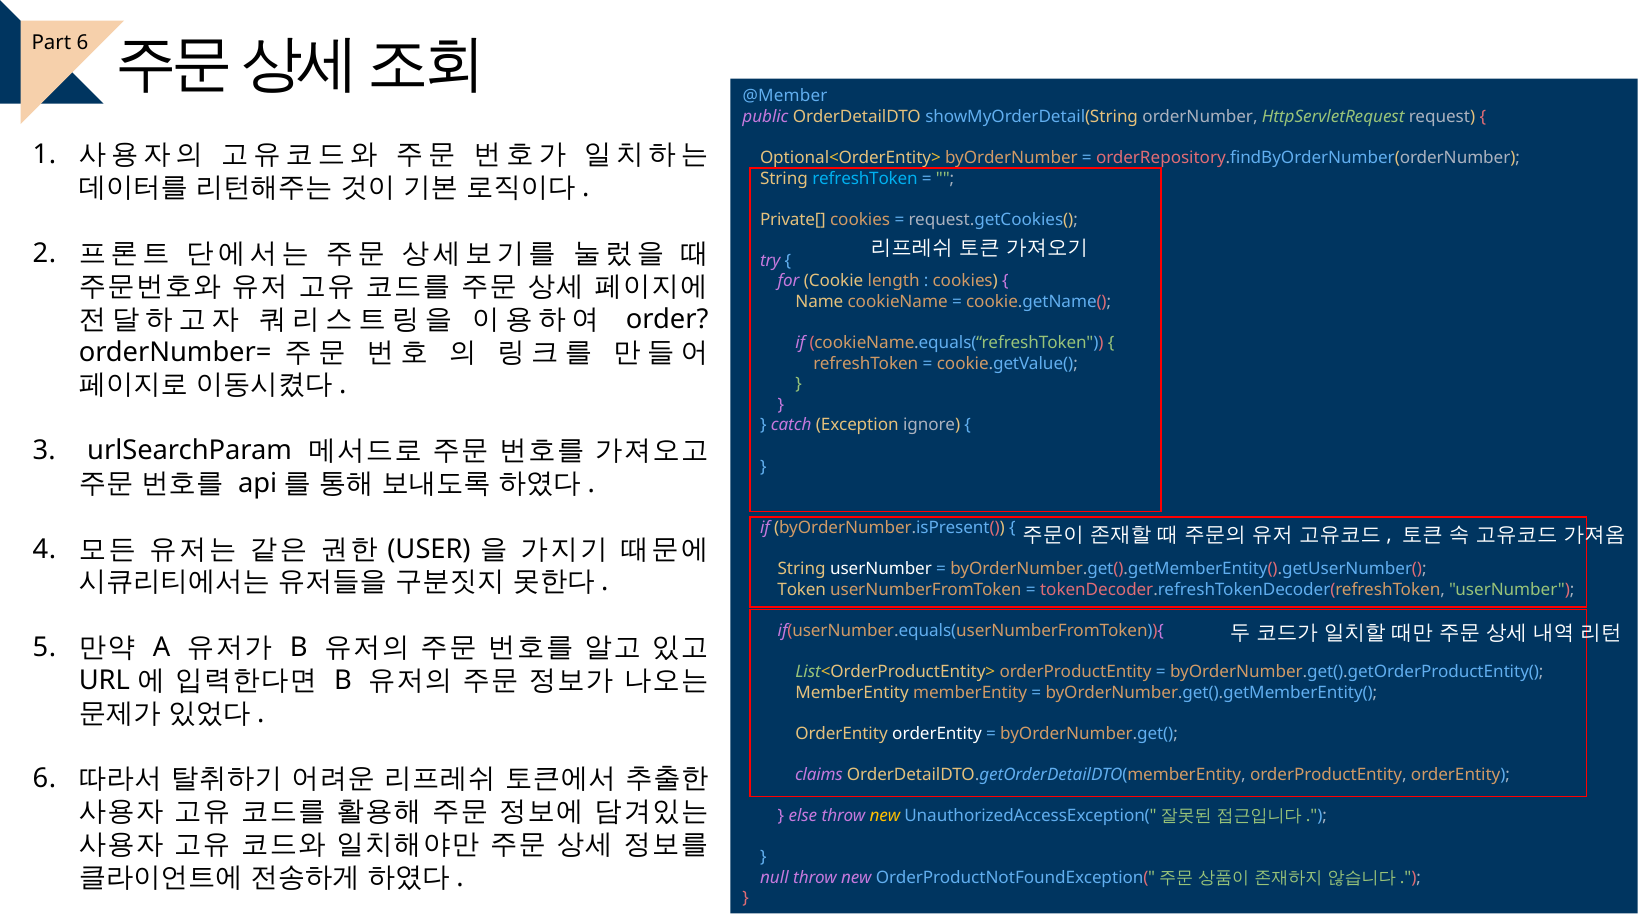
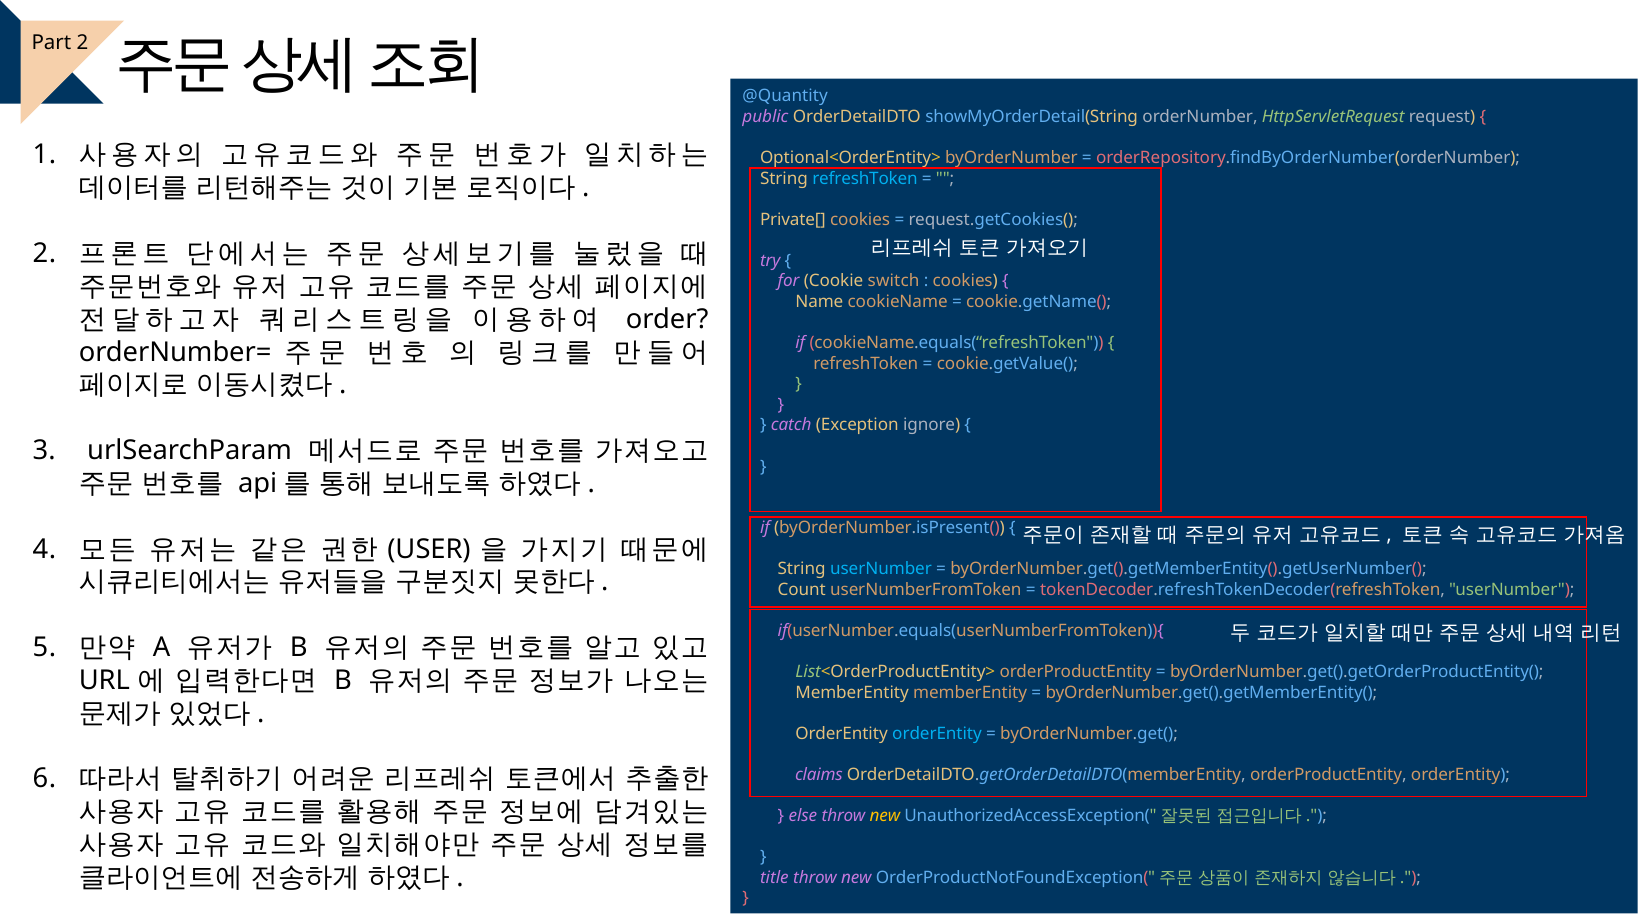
Part 6: 6 -> 2 (83, 42)
@Member: @Member -> @Quantity (785, 96)
length: length -> switch (894, 281)
userNumber colour: white -> light blue (881, 569)
Token: Token -> Count (802, 590)
orderEntity colour: white -> light blue (937, 733)
null: null -> title (774, 877)
